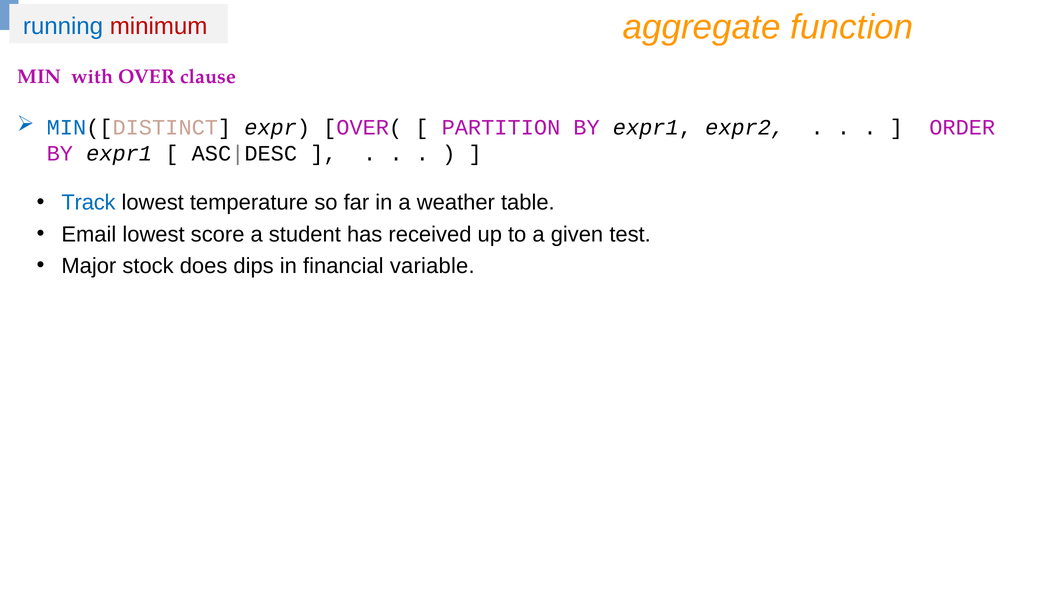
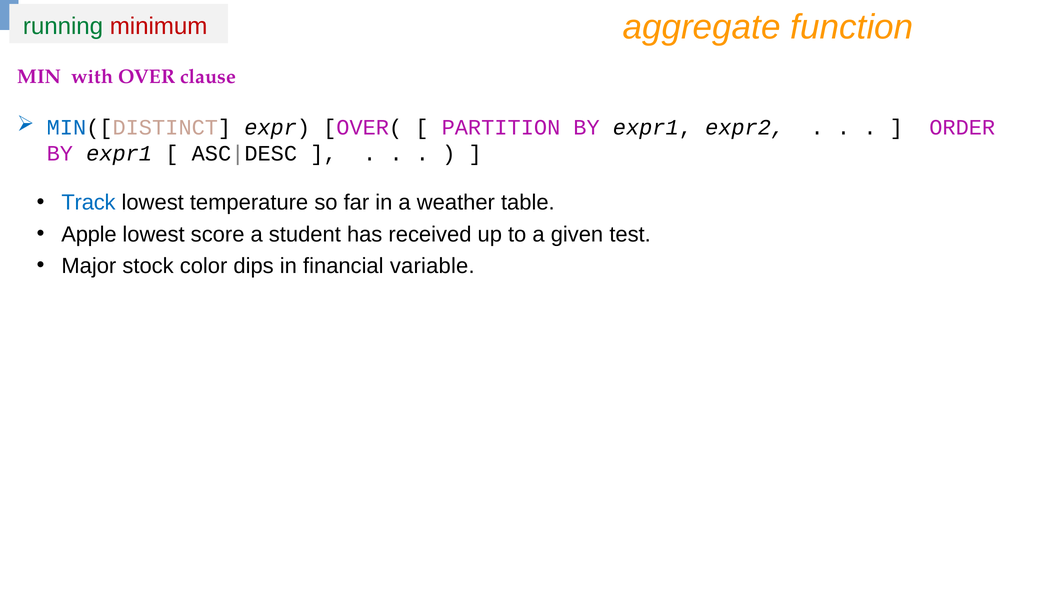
running colour: blue -> green (63, 26)
Email: Email -> Apple (89, 234)
does: does -> color (204, 266)
